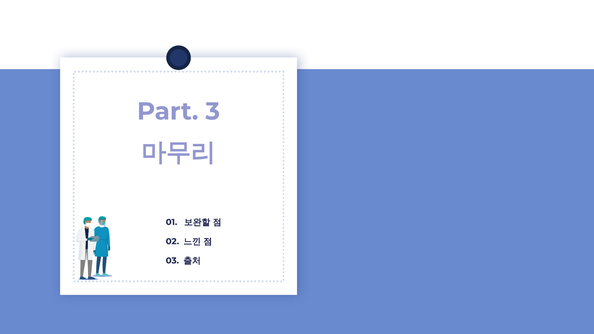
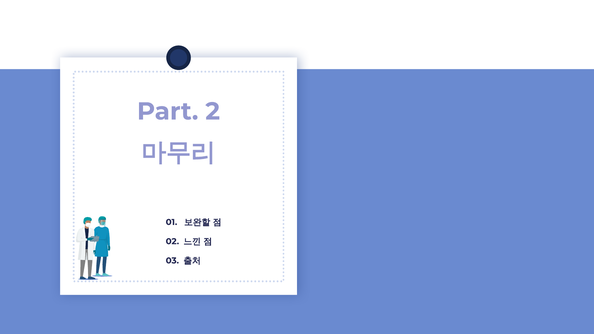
3: 3 -> 2 (213, 111)
